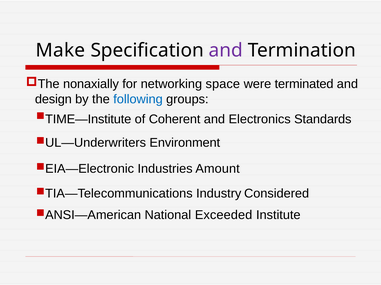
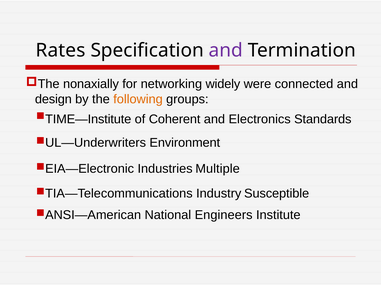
Make: Make -> Rates (60, 51)
space: space -> widely (223, 84)
terminated: terminated -> connected (304, 84)
following colour: blue -> orange (138, 100)
Amount: Amount -> Multiple (218, 169)
Considered: Considered -> Susceptible (277, 194)
Exceeded: Exceeded -> Engineers (224, 216)
